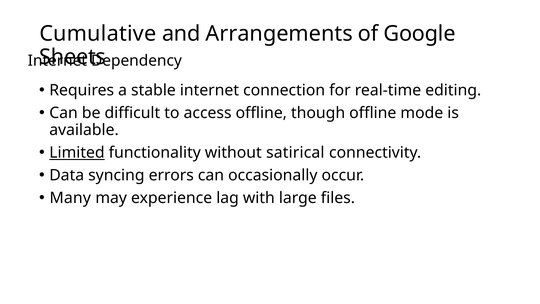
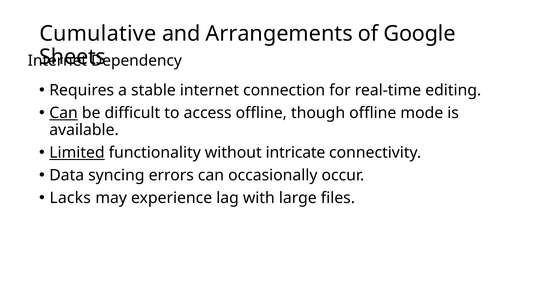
Can underline: none -> present (64, 113)
satirical: satirical -> intricate (295, 153)
Many: Many -> Lacks (70, 198)
